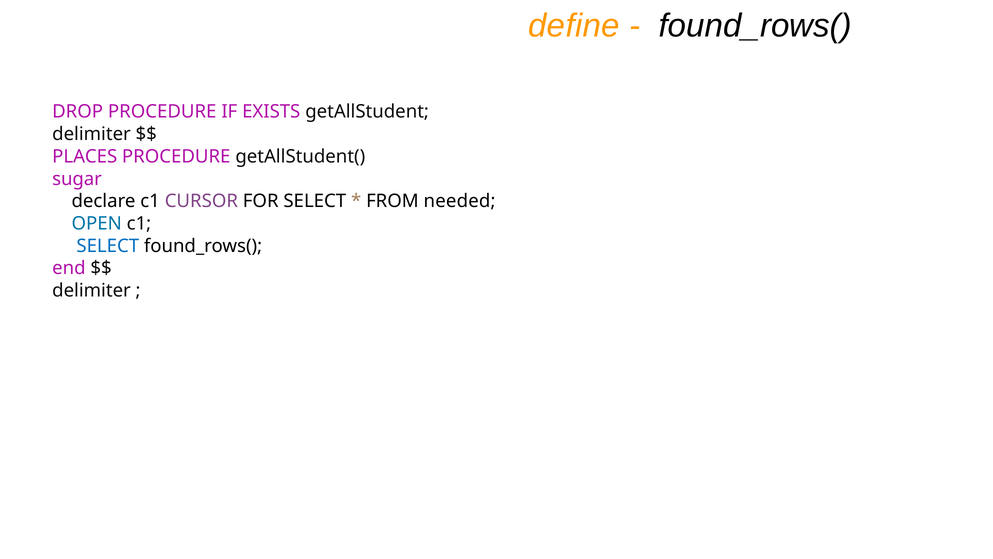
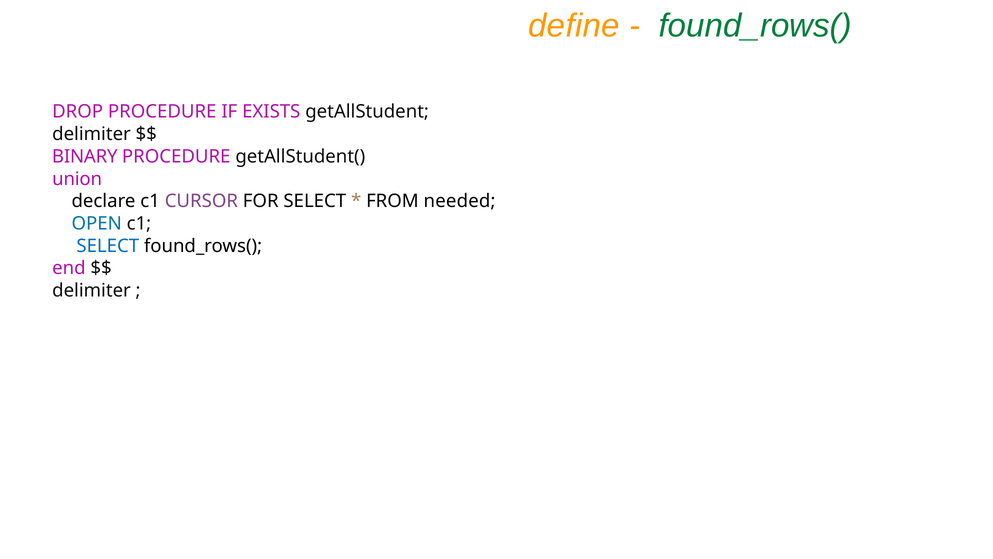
found_rows( colour: black -> green (755, 26)
PLACES: PLACES -> BINARY (85, 156)
sugar: sugar -> union (77, 179)
